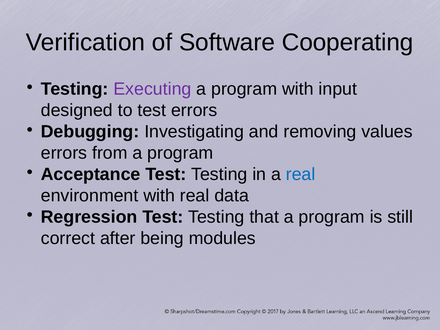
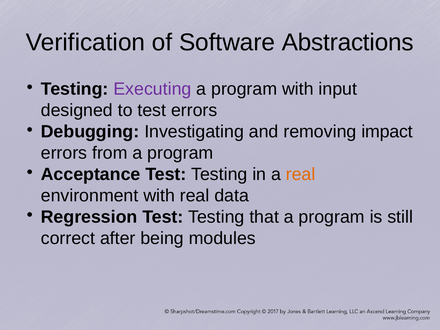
Cooperating: Cooperating -> Abstractions (348, 42)
values: values -> impact (387, 132)
real colour: blue -> orange (301, 174)
